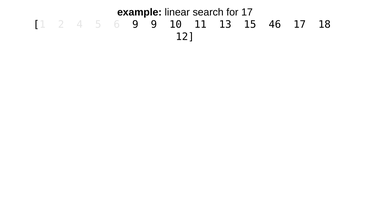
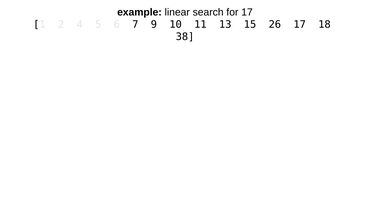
6 9: 9 -> 7 (135, 25)
46: 46 -> 26 (275, 25)
12: 12 -> 38 (185, 37)
